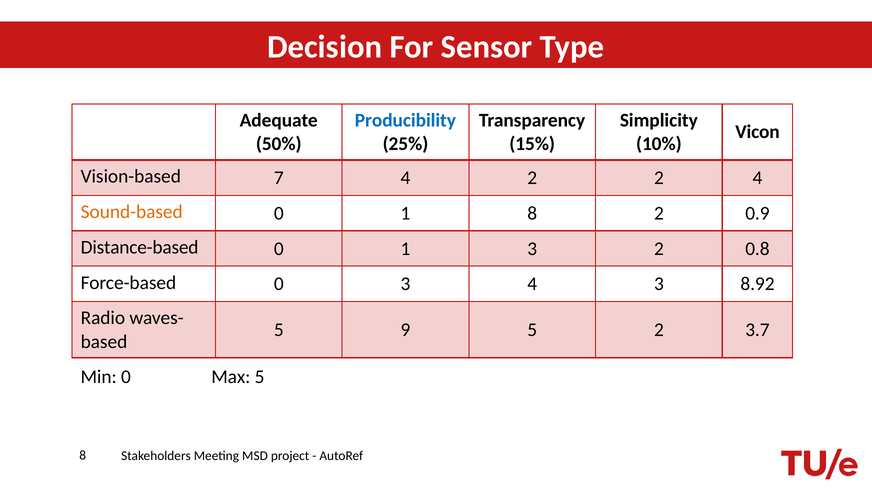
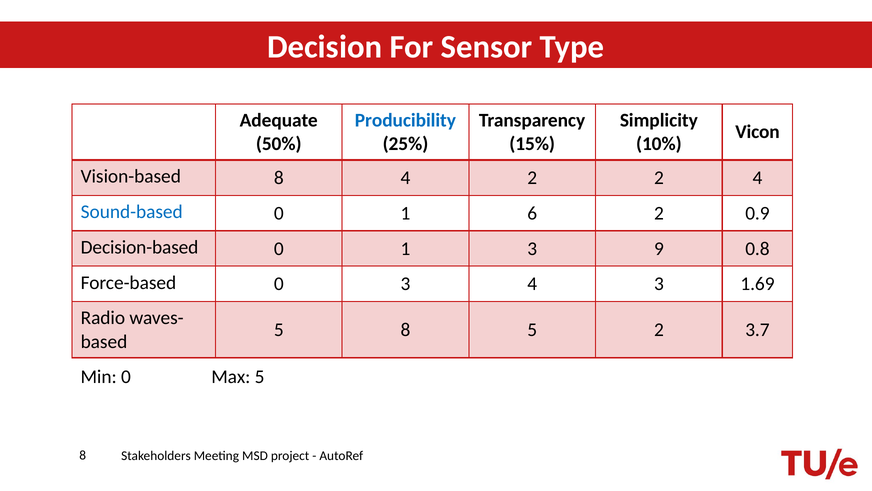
Vision-based 7: 7 -> 8 (279, 178)
Sound-based colour: orange -> blue (132, 212)
1 8: 8 -> 6 (532, 213)
Distance-based: Distance-based -> Decision-based (140, 247)
3 2: 2 -> 9 (659, 248)
8.92: 8.92 -> 1.69 (757, 284)
5 9: 9 -> 8 (406, 330)
